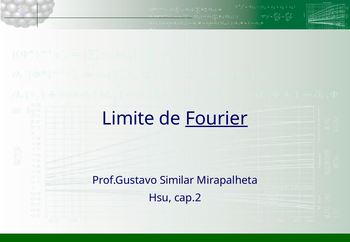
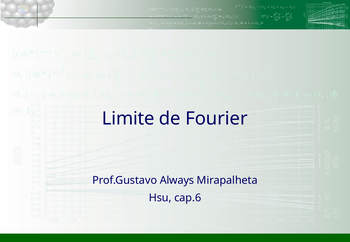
Fourier underline: present -> none (216, 119)
Similar: Similar -> Always (177, 181)
cap.2: cap.2 -> cap.6 (188, 198)
